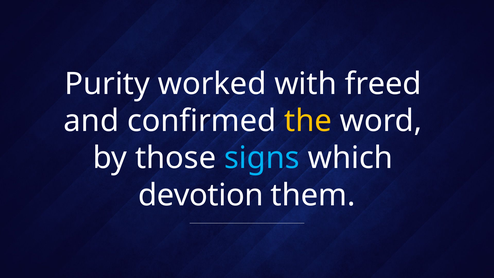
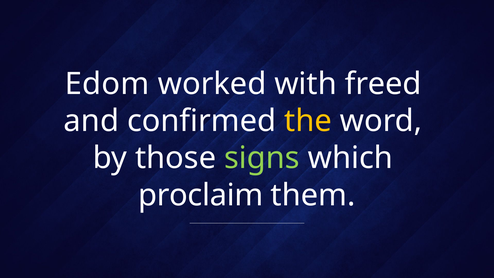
Purity: Purity -> Edom (107, 84)
signs colour: light blue -> light green (262, 158)
devotion: devotion -> proclaim (201, 195)
